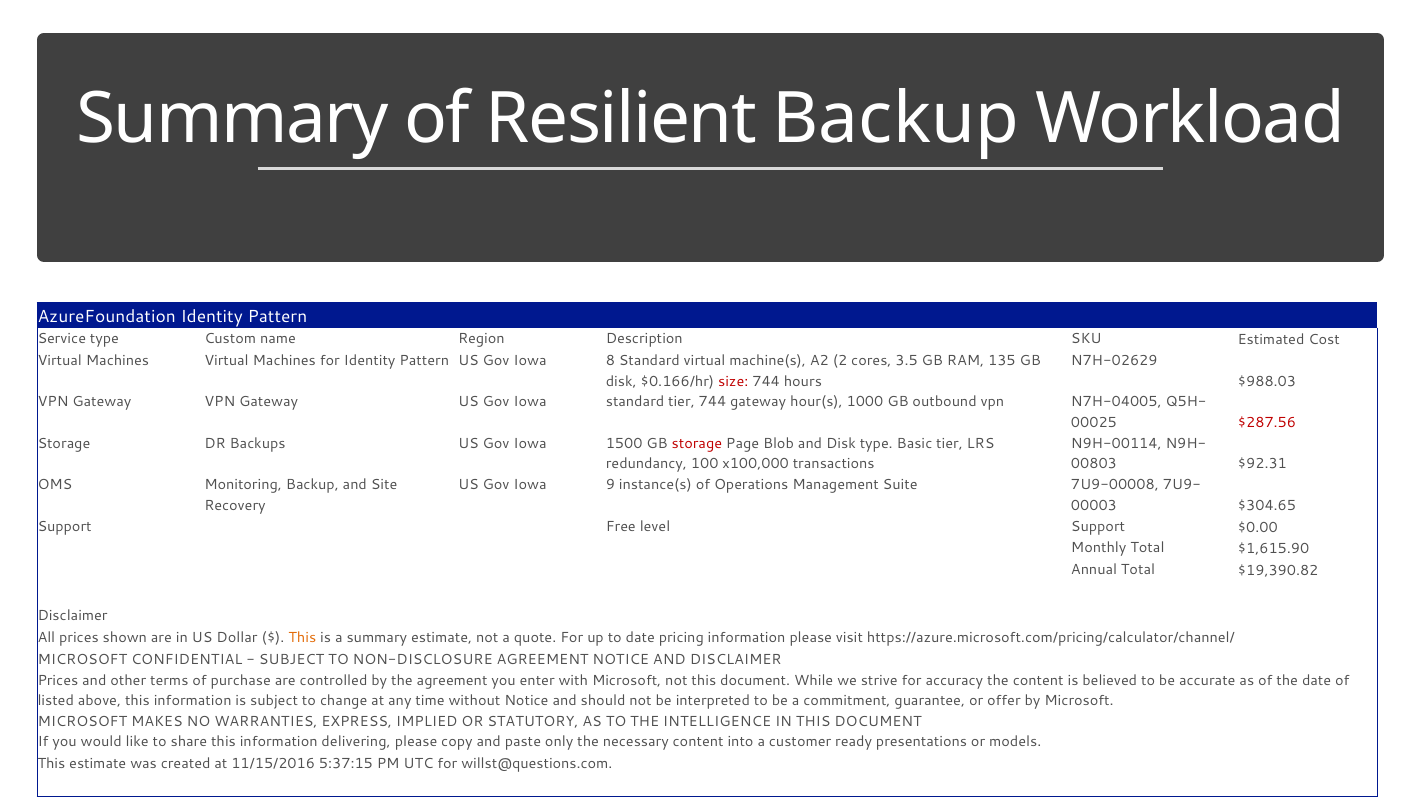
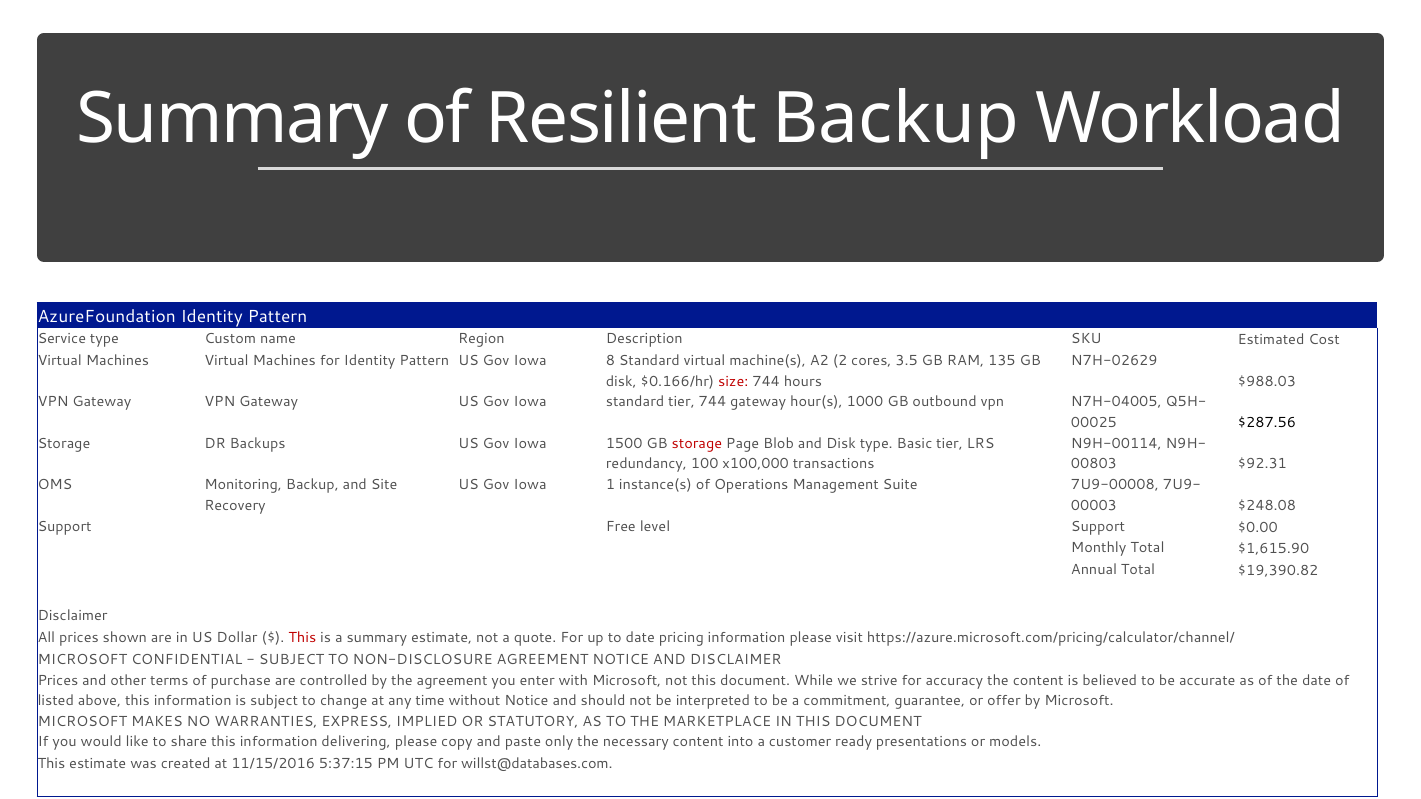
$287.56 colour: red -> black (1267, 423)
9: 9 -> 1 (610, 485)
$304.65: $304.65 -> $248.08 (1267, 506)
This colour: orange -> red (302, 638)
INTELLIGENCE: INTELLIGENCE -> MARKETPLACE (717, 722)
willst@questions.com: willst@questions.com -> willst@databases.com (537, 764)
